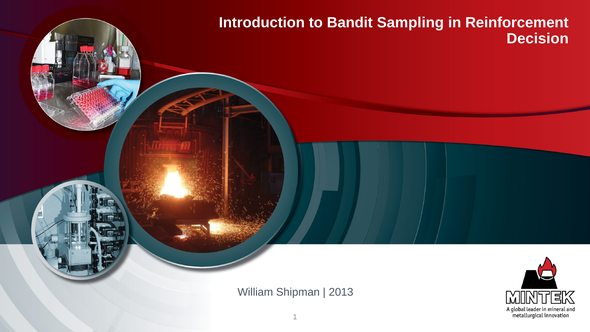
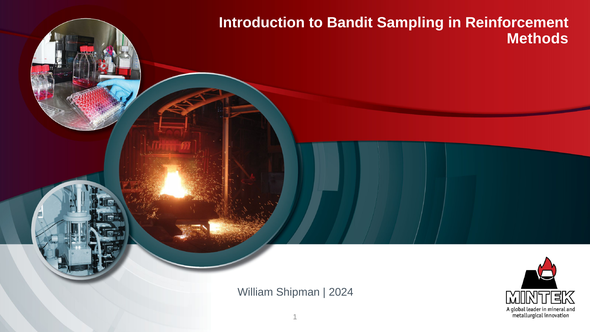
Decision: Decision -> Methods (538, 39)
2013: 2013 -> 2024 (341, 292)
